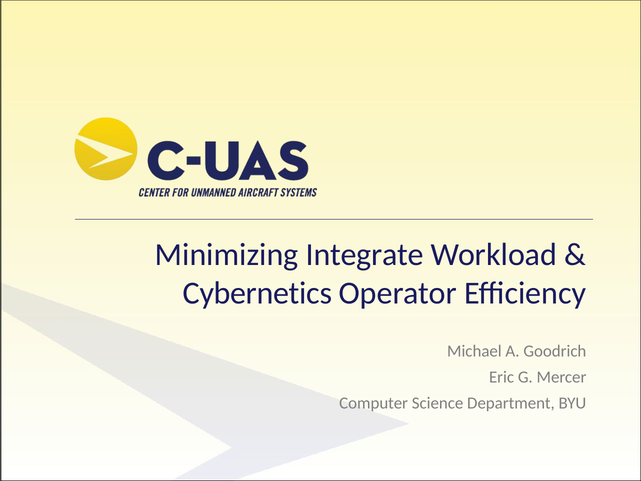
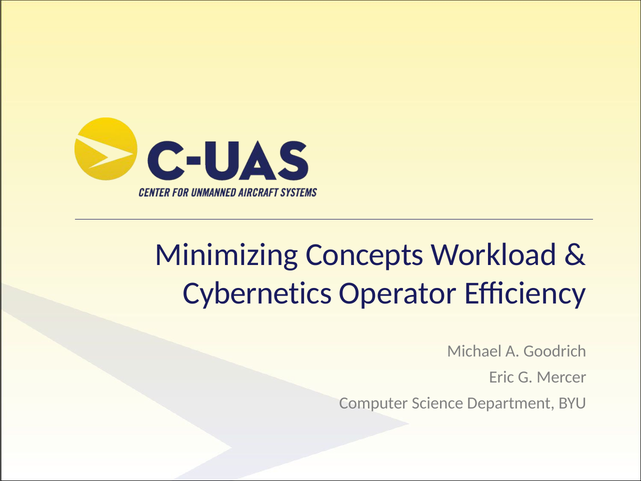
Integrate: Integrate -> Concepts (365, 255)
